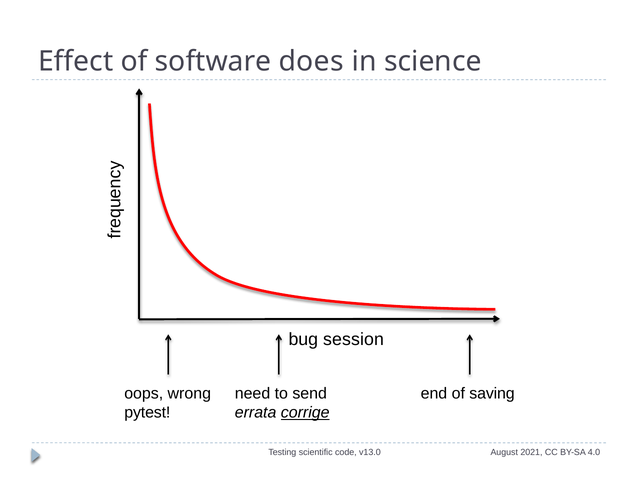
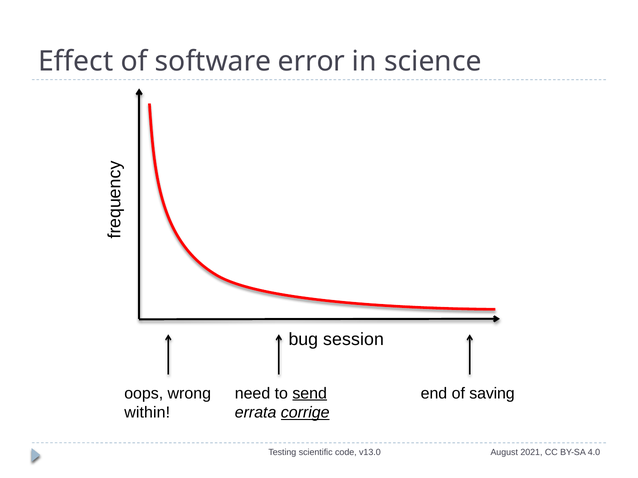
does: does -> error (312, 62)
send underline: none -> present (310, 394)
pytest: pytest -> within (147, 413)
